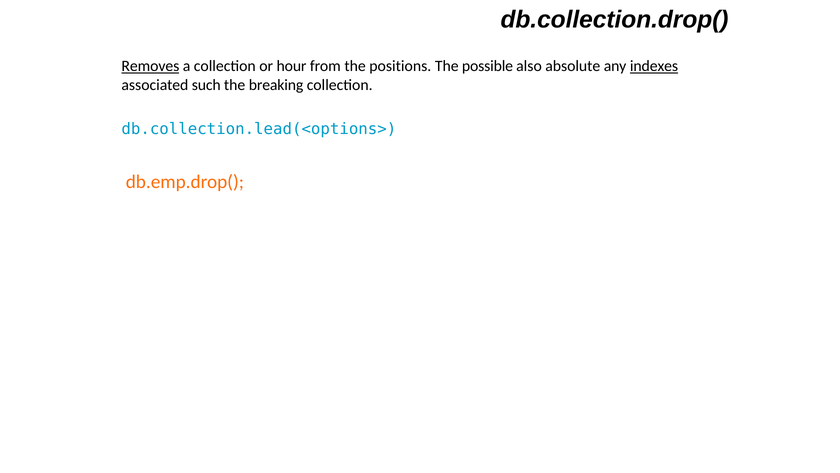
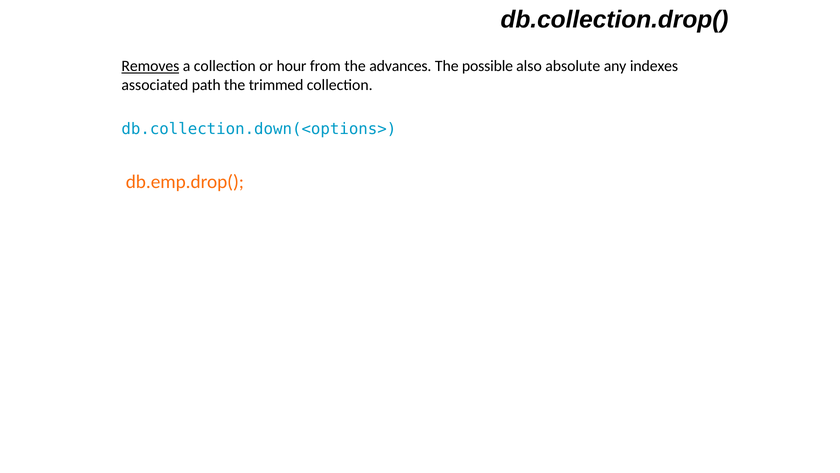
positions: positions -> advances (400, 66)
indexes underline: present -> none (654, 66)
such: such -> path (206, 85)
breaking: breaking -> trimmed (276, 85)
db.collection.lead(<options>: db.collection.lead(<options> -> db.collection.down(<options> (259, 129)
